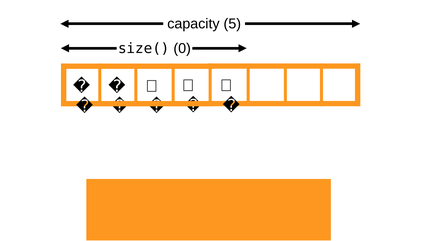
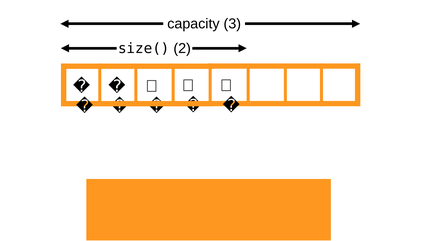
5: 5 -> 3 (232, 24)
0: 0 -> 2 (182, 48)
